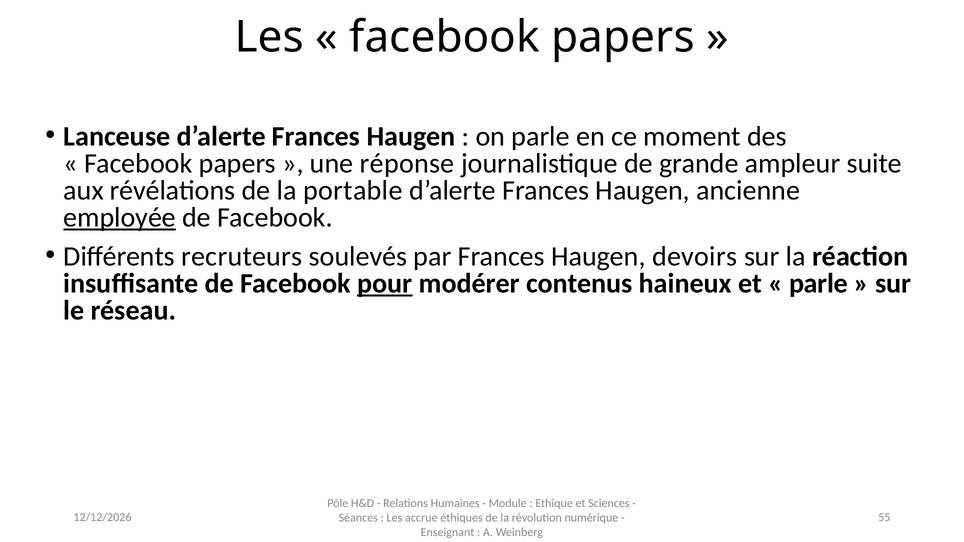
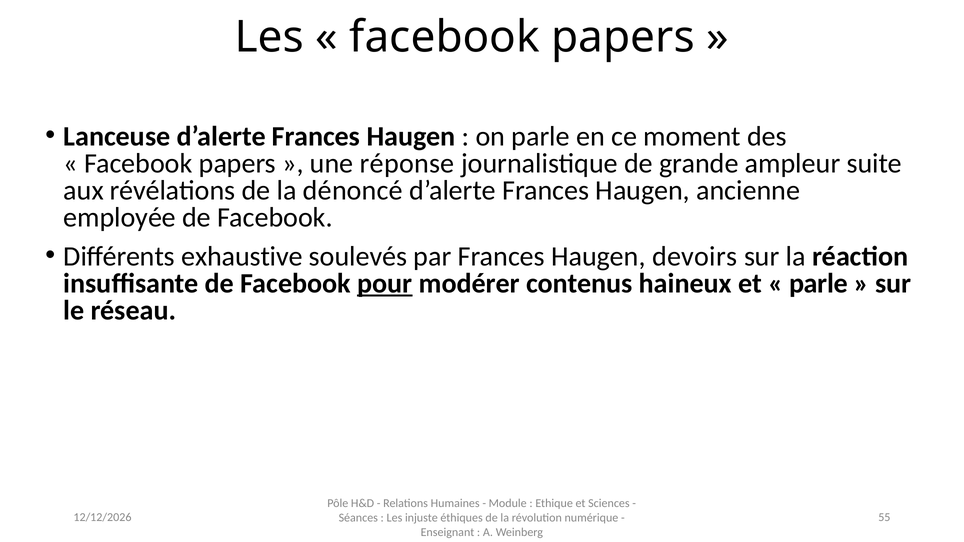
portable: portable -> dénoncé (353, 190)
employée underline: present -> none (120, 217)
recruteurs: recruteurs -> exhaustive (242, 257)
accrue: accrue -> injuste (421, 518)
